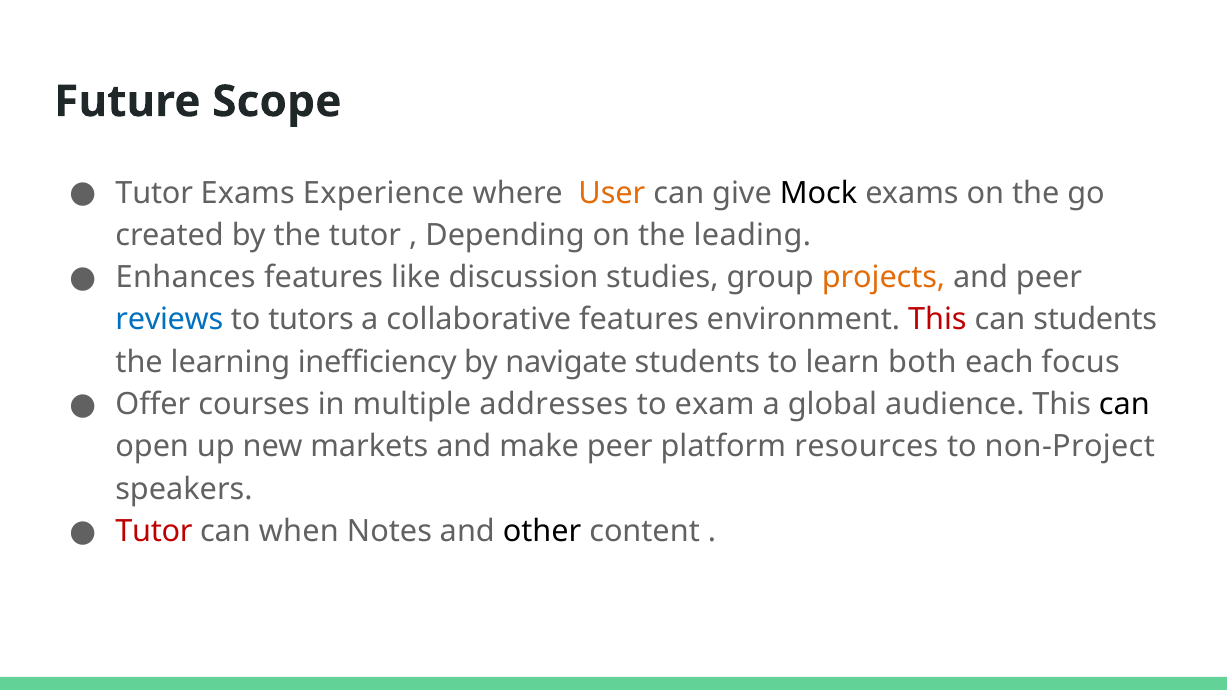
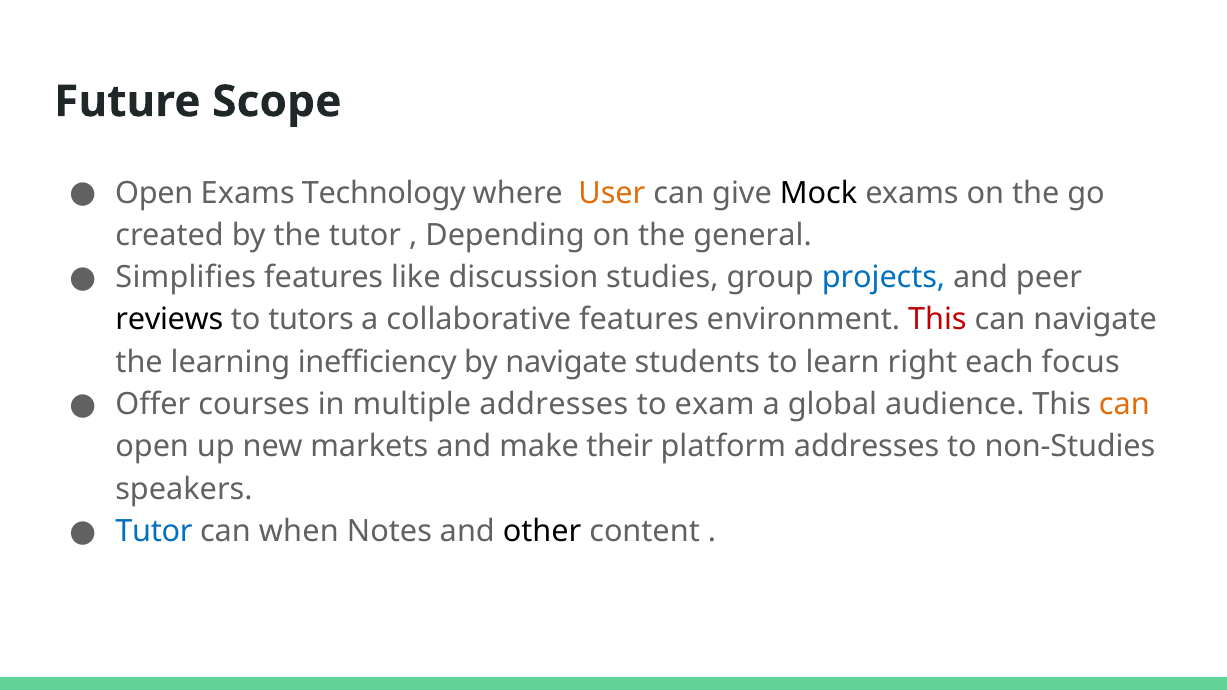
Tutor: Tutor -> Open (154, 193)
Experience: Experience -> Technology (384, 193)
leading: leading -> general (753, 235)
Enhances: Enhances -> Simplifies (186, 278)
projects colour: orange -> blue (884, 278)
reviews colour: blue -> black (169, 320)
can students: students -> navigate (1095, 320)
both: both -> right (922, 362)
can colour: black -> orange (1124, 405)
make peer: peer -> their (620, 447)
platform resources: resources -> addresses (867, 447)
non-Project: non-Project -> non-Studies (1070, 447)
Tutor colour: red -> blue (154, 531)
